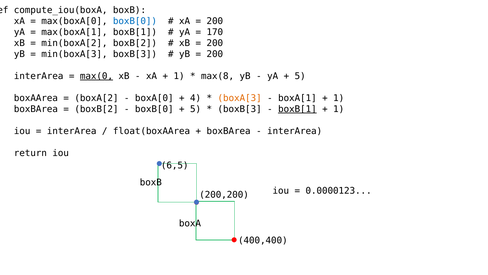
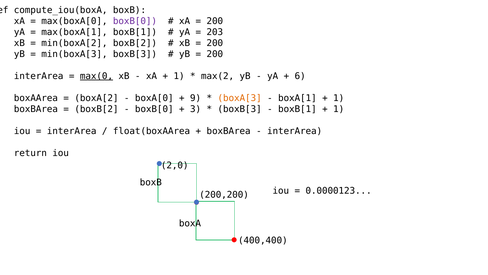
boxB[0 colour: blue -> purple (135, 21)
170: 170 -> 203 (215, 32)
max(8: max(8 -> max(2 (218, 76)
5: 5 -> 6 (300, 76)
4: 4 -> 9 (196, 98)
5: 5 -> 3 (196, 109)
boxB[1 underline: present -> none (297, 109)
6,5: 6,5 -> 2,0 (175, 165)
